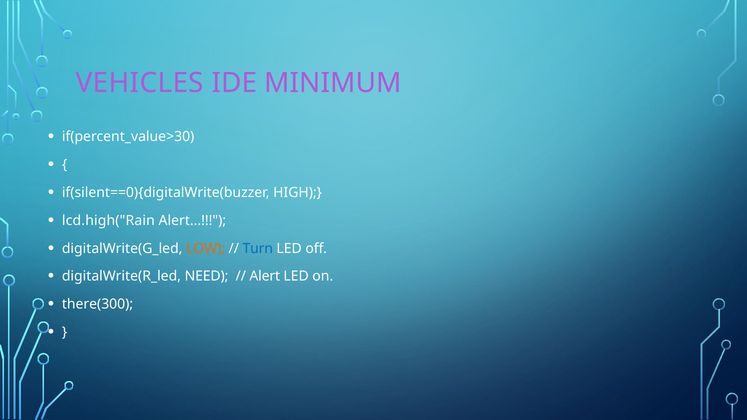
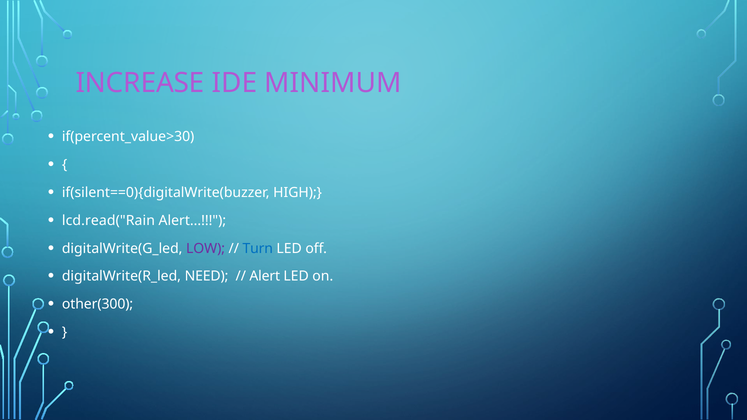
VEHICLES: VEHICLES -> INCREASE (140, 83)
lcd.high("Rain: lcd.high("Rain -> lcd.read("Rain (108, 221)
LOW colour: orange -> purple (206, 249)
there(300: there(300 -> other(300 (98, 304)
